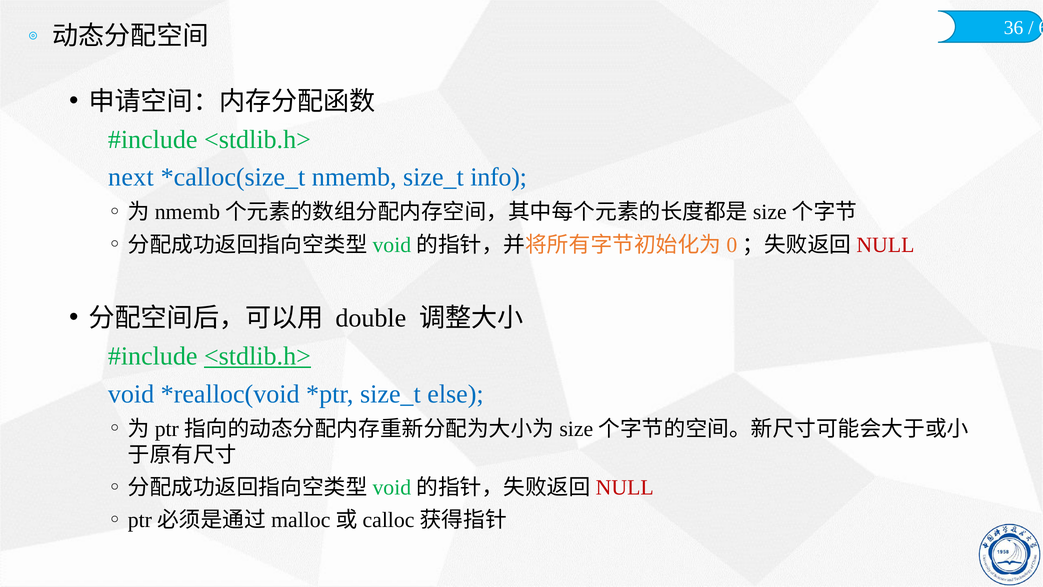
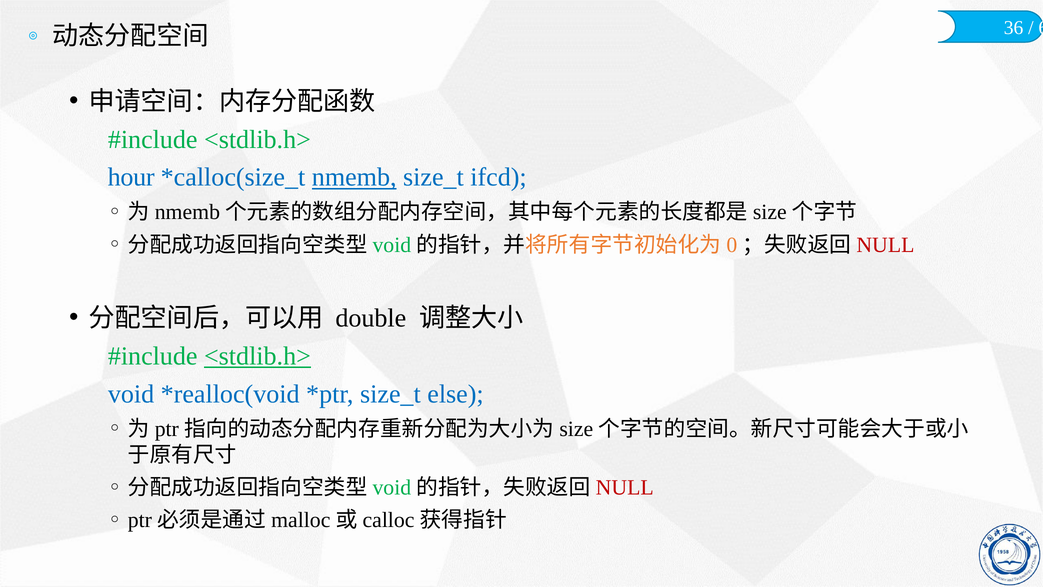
next: next -> hour (131, 177)
nmemb underline: none -> present (354, 177)
info: info -> ifcd (498, 177)
